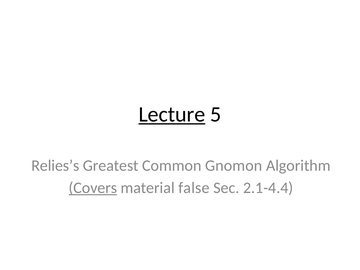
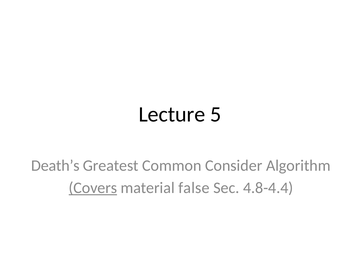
Lecture underline: present -> none (172, 114)
Relies’s: Relies’s -> Death’s (55, 166)
Gnomon: Gnomon -> Consider (234, 166)
2.1-4.4: 2.1-4.4 -> 4.8-4.4 (268, 188)
